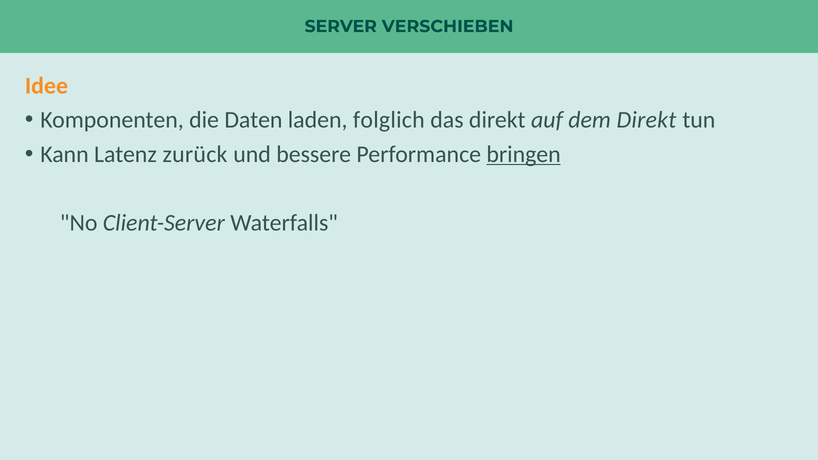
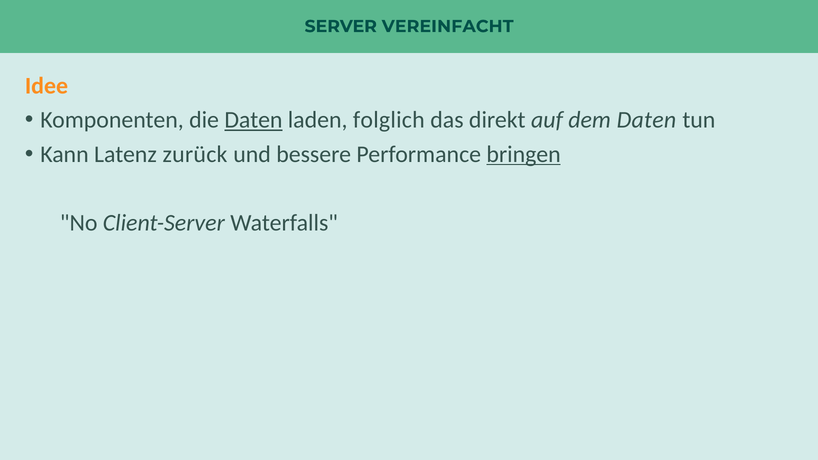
VERSCHIEBEN: VERSCHIEBEN -> VEREINFACHT (448, 26)
Daten underline: none -> present (253, 120)
dem Direkt: Direkt -> Daten (646, 120)
